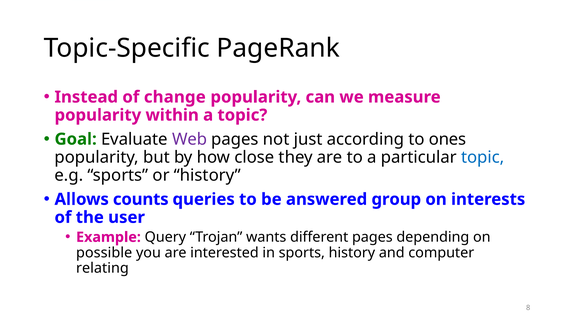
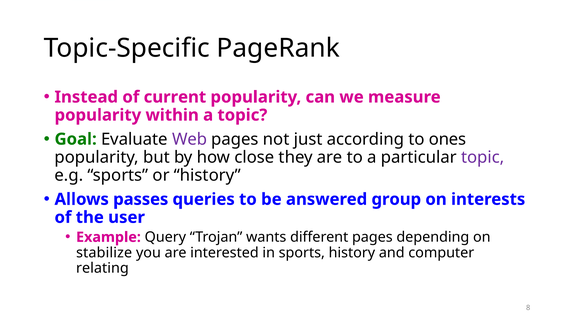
change: change -> current (175, 97)
topic colour: blue -> purple (483, 157)
counts: counts -> passes (141, 199)
possible: possible -> stabilize (104, 253)
